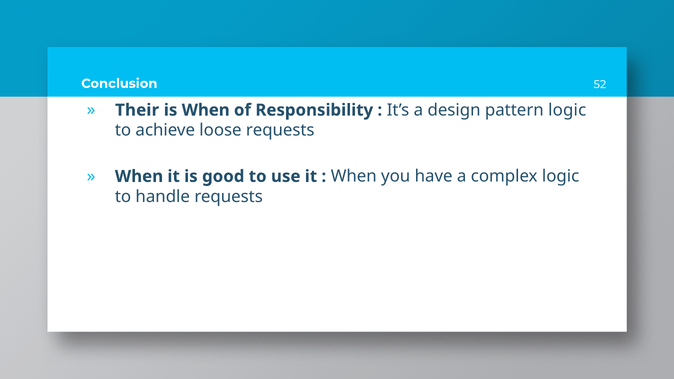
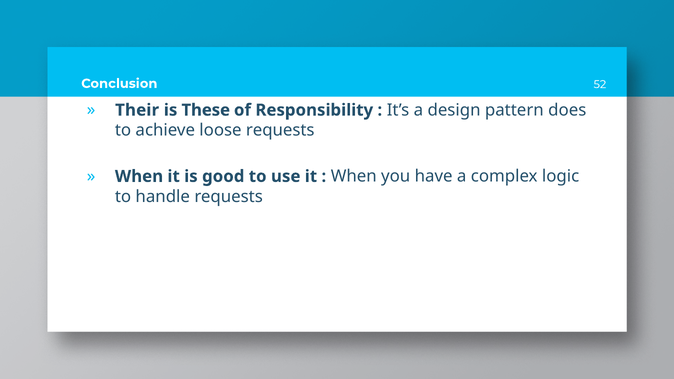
is When: When -> These (206, 110)
pattern logic: logic -> does (567, 110)
